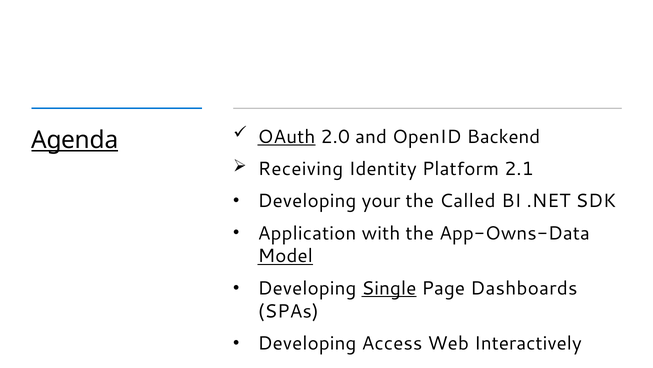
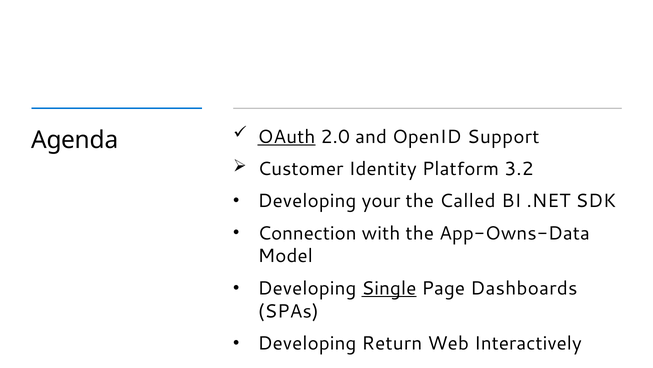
Agenda underline: present -> none (75, 140)
Backend: Backend -> Support (503, 136)
Receiving: Receiving -> Customer (301, 169)
2.1: 2.1 -> 3.2 (519, 169)
Application: Application -> Connection (307, 233)
Model underline: present -> none (285, 256)
Access: Access -> Return (392, 343)
